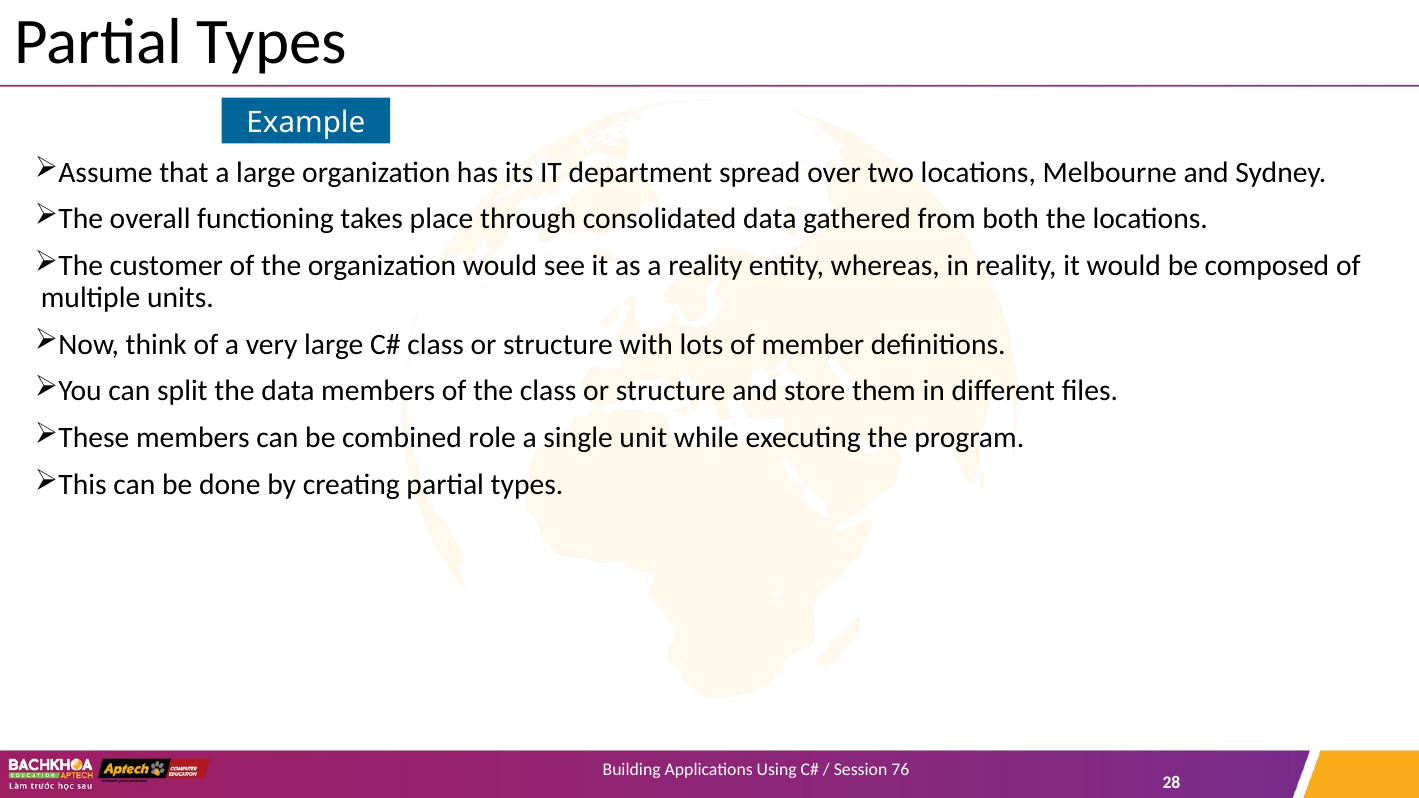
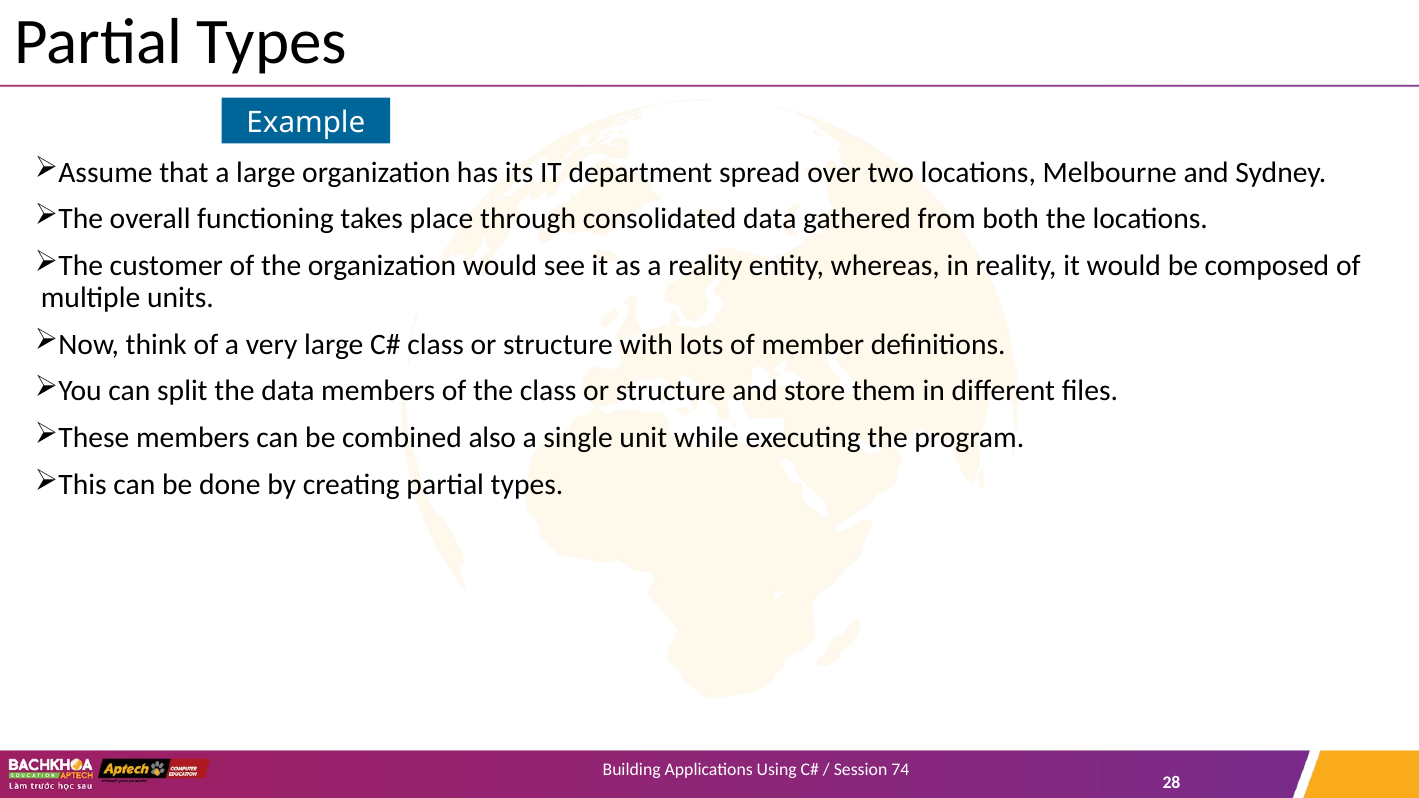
role: role -> also (492, 438)
76: 76 -> 74 (900, 770)
